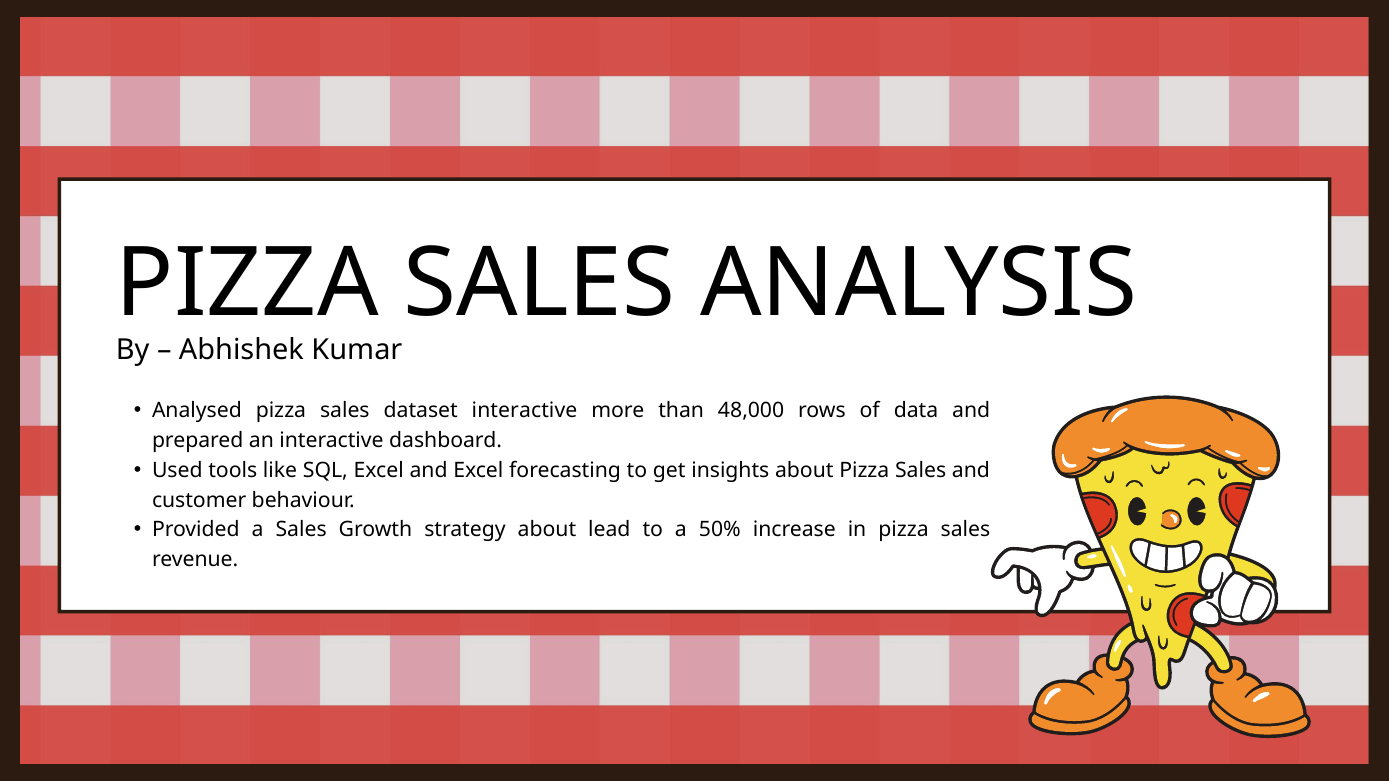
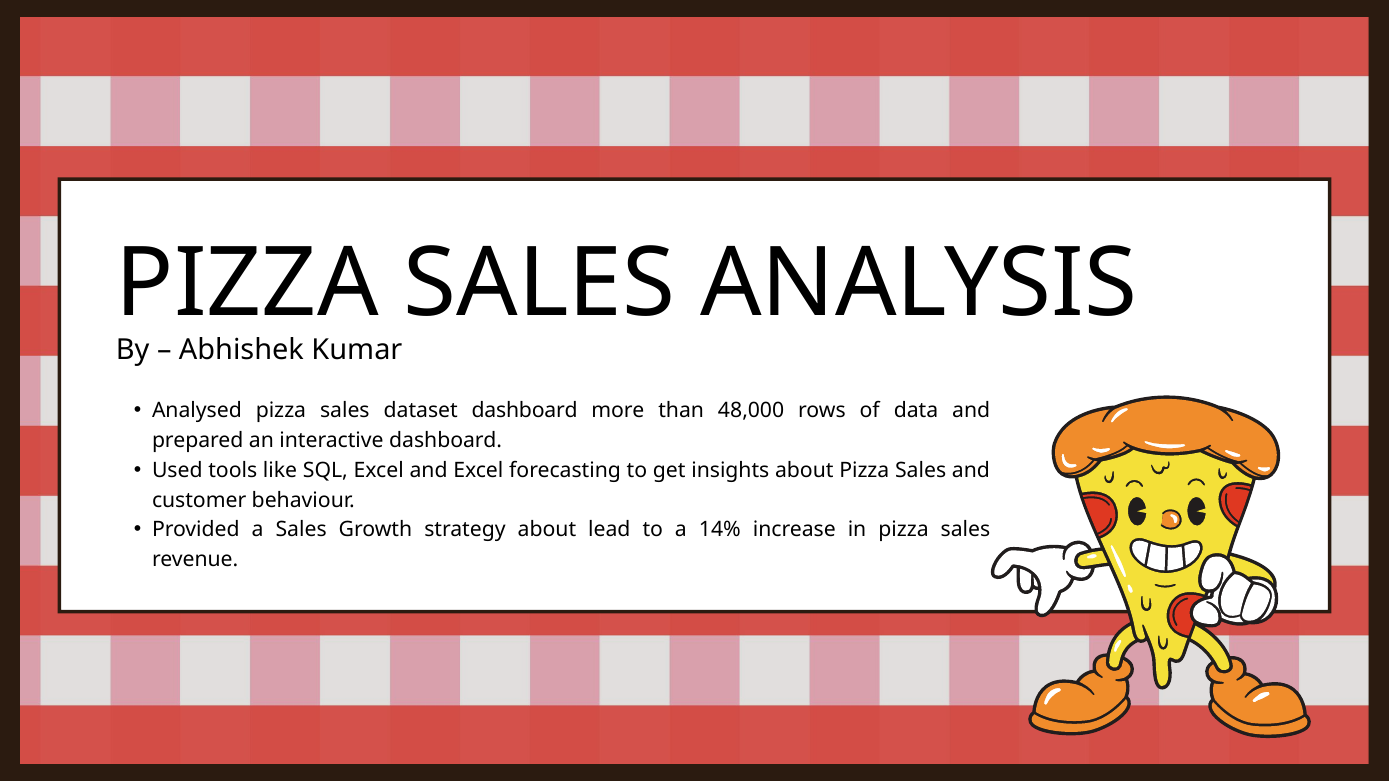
dataset interactive: interactive -> dashboard (525, 411)
50%: 50% -> 14% (720, 530)
